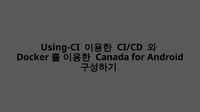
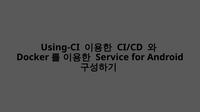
Canada: Canada -> Service (112, 57)
